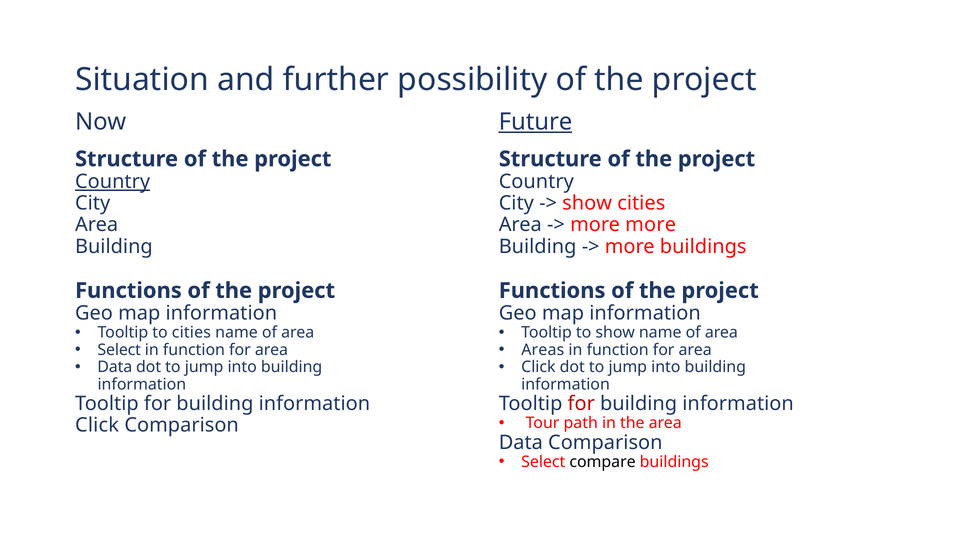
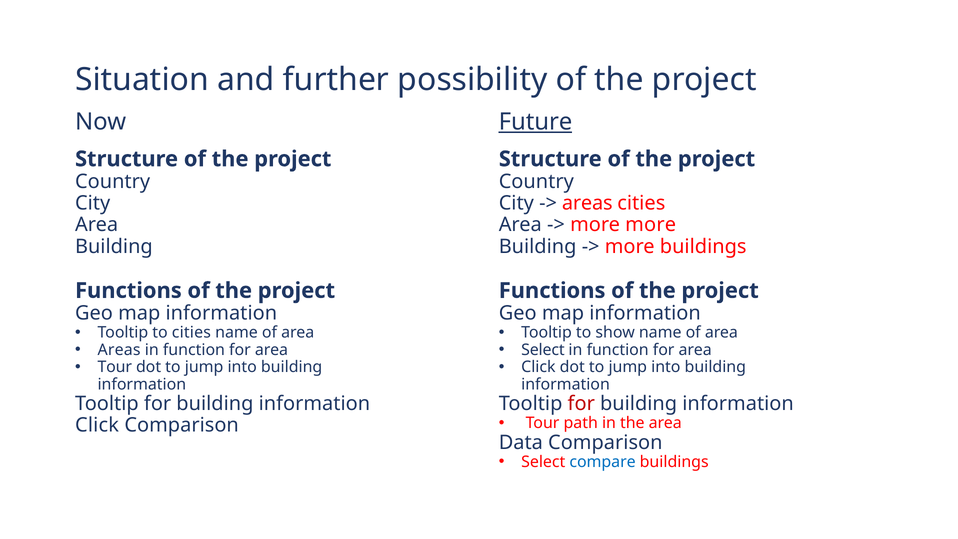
Country underline: present -> none (113, 182)
show: show -> areas (587, 203)
Select: Select -> Areas (119, 350)
Areas: Areas -> Select (543, 350)
Data: Data -> Tour (115, 367)
compare colour: black -> blue (603, 462)
